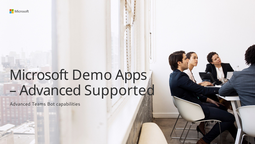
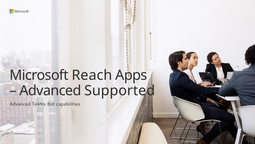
Demo: Demo -> Reach (92, 75)
